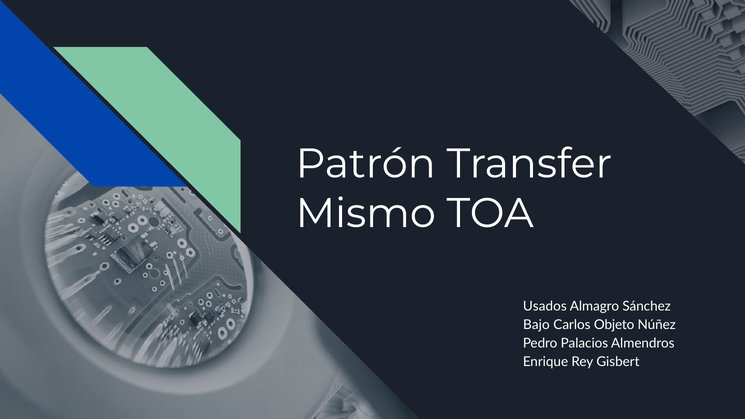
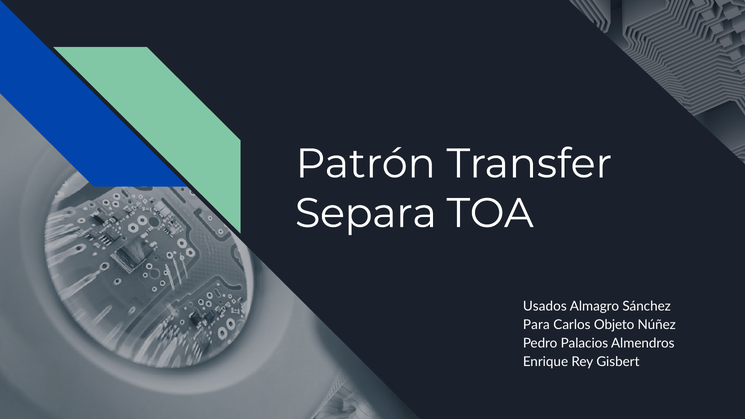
Mismo: Mismo -> Separa (366, 213)
Bajo: Bajo -> Para (536, 325)
